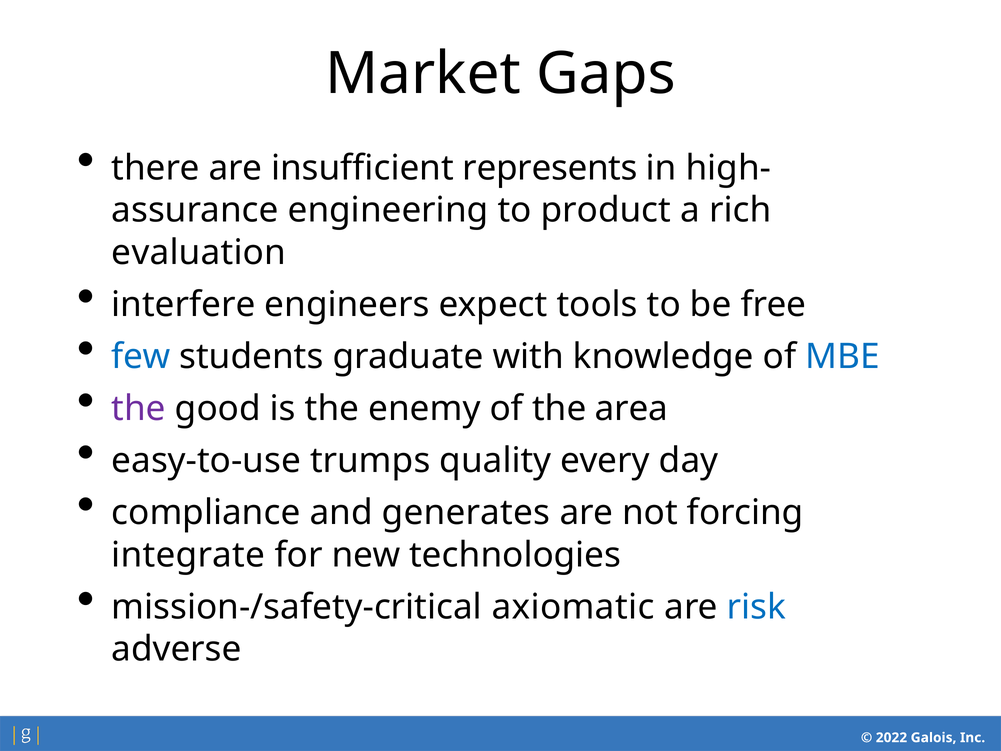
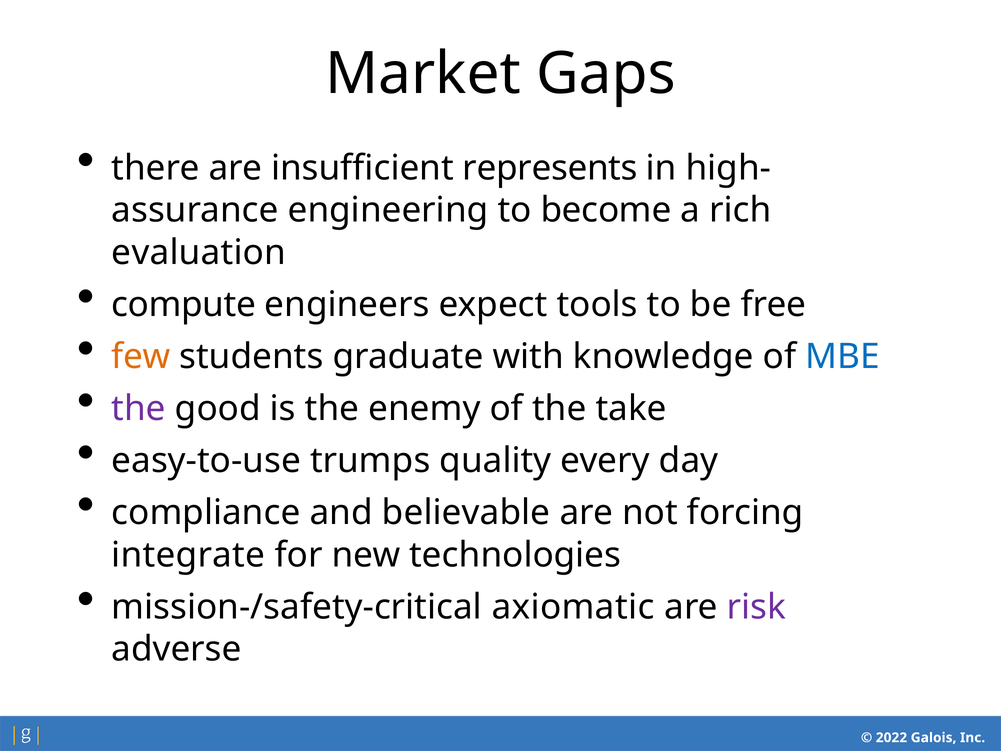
product: product -> become (606, 210)
interfere: interfere -> compute (184, 304)
few colour: blue -> orange (141, 356)
area: area -> take (631, 408)
generates: generates -> believable (466, 512)
risk colour: blue -> purple (756, 607)
